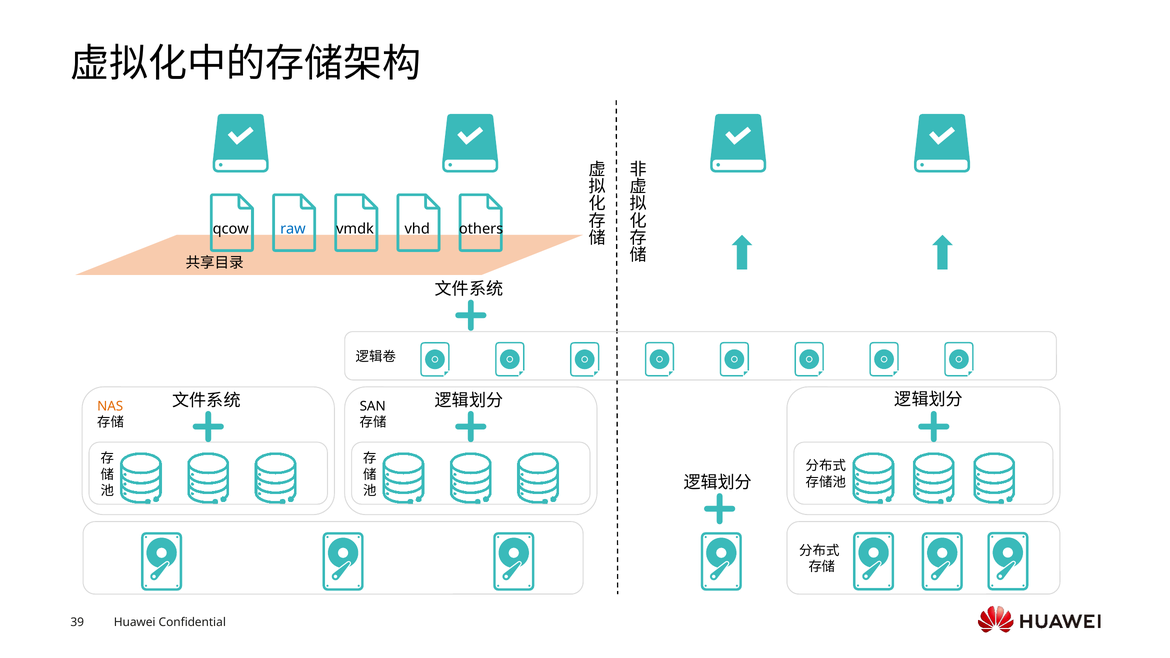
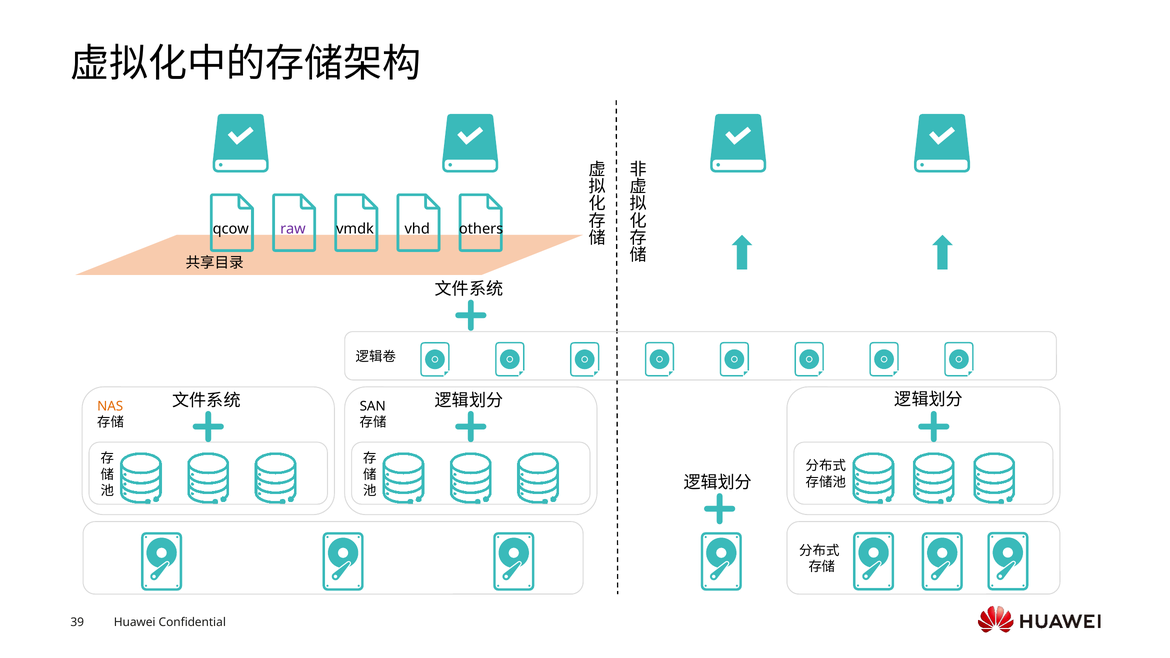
raw colour: blue -> purple (293, 229)
